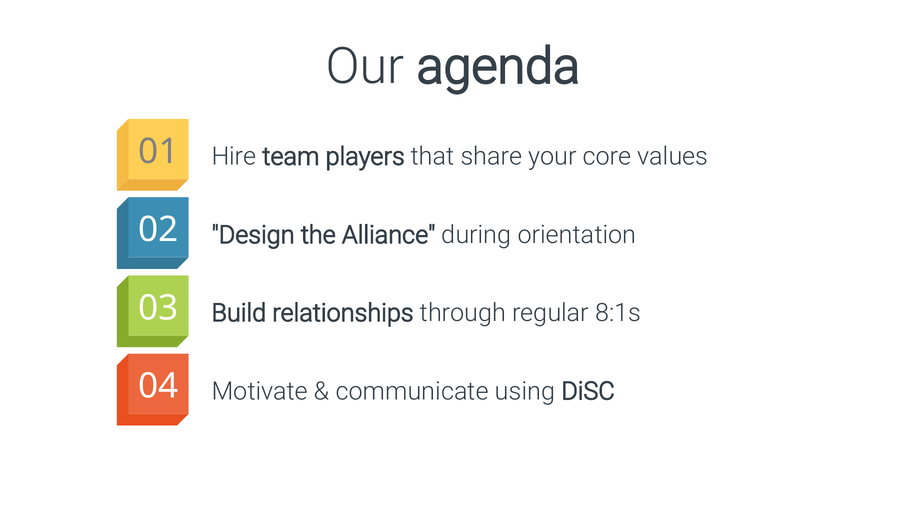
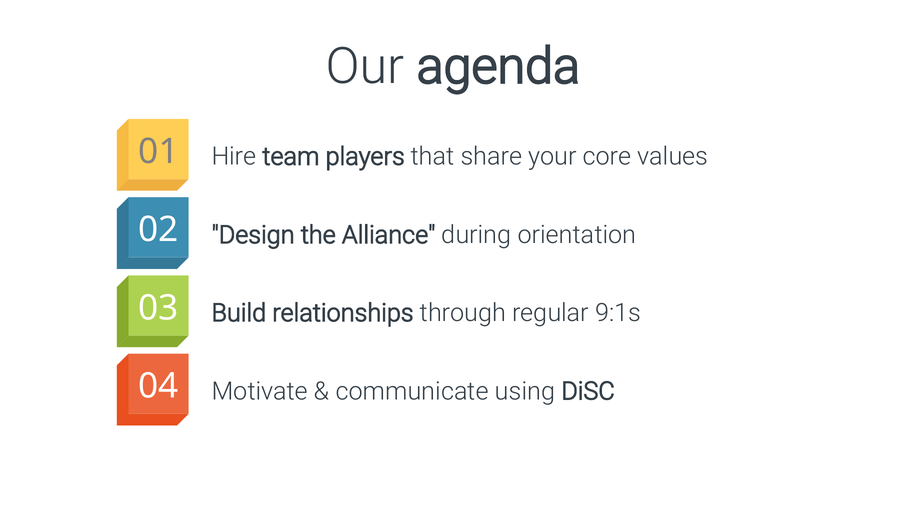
8:1s: 8:1s -> 9:1s (618, 313)
